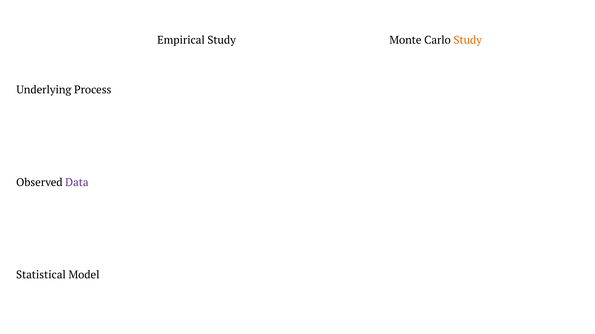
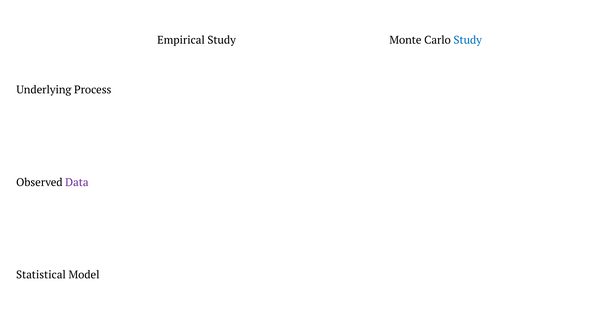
Study colour: orange -> blue (468, 40)
